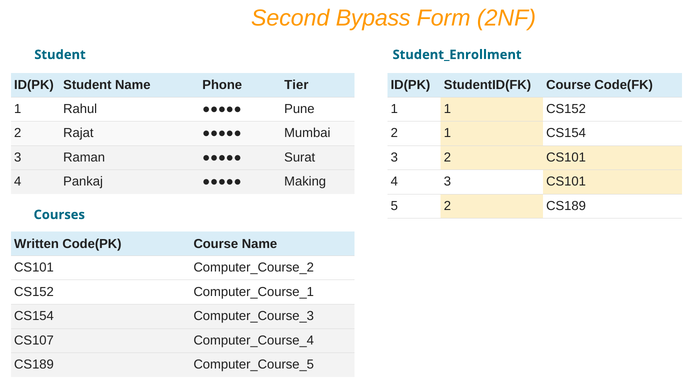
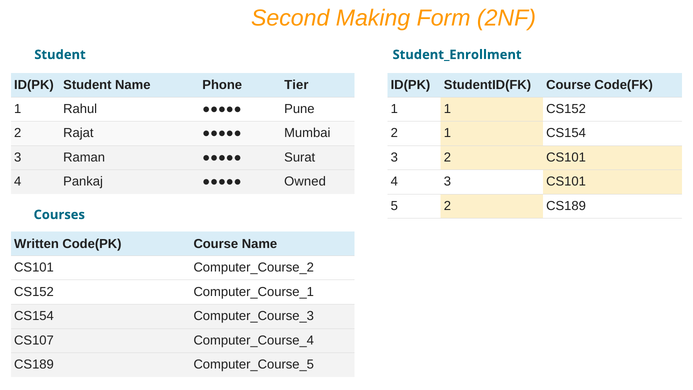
Bypass: Bypass -> Making (373, 18)
Making: Making -> Owned (305, 182)
